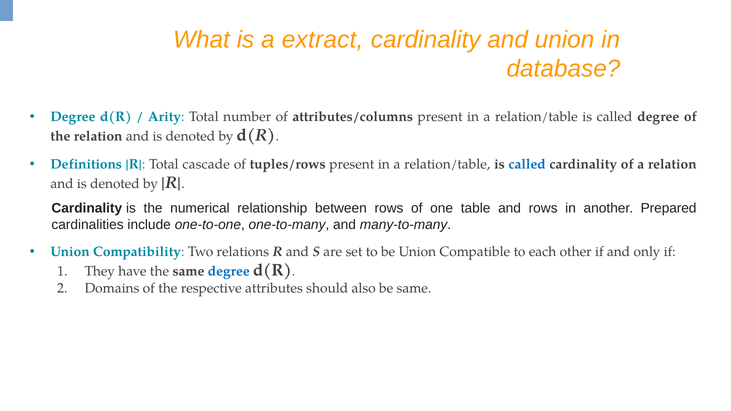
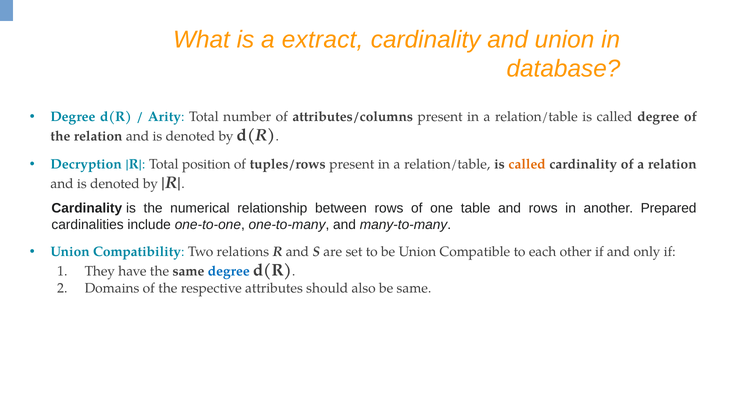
Definitions: Definitions -> Decryption (86, 164)
cascade: cascade -> position (206, 164)
called colour: blue -> orange (527, 164)
